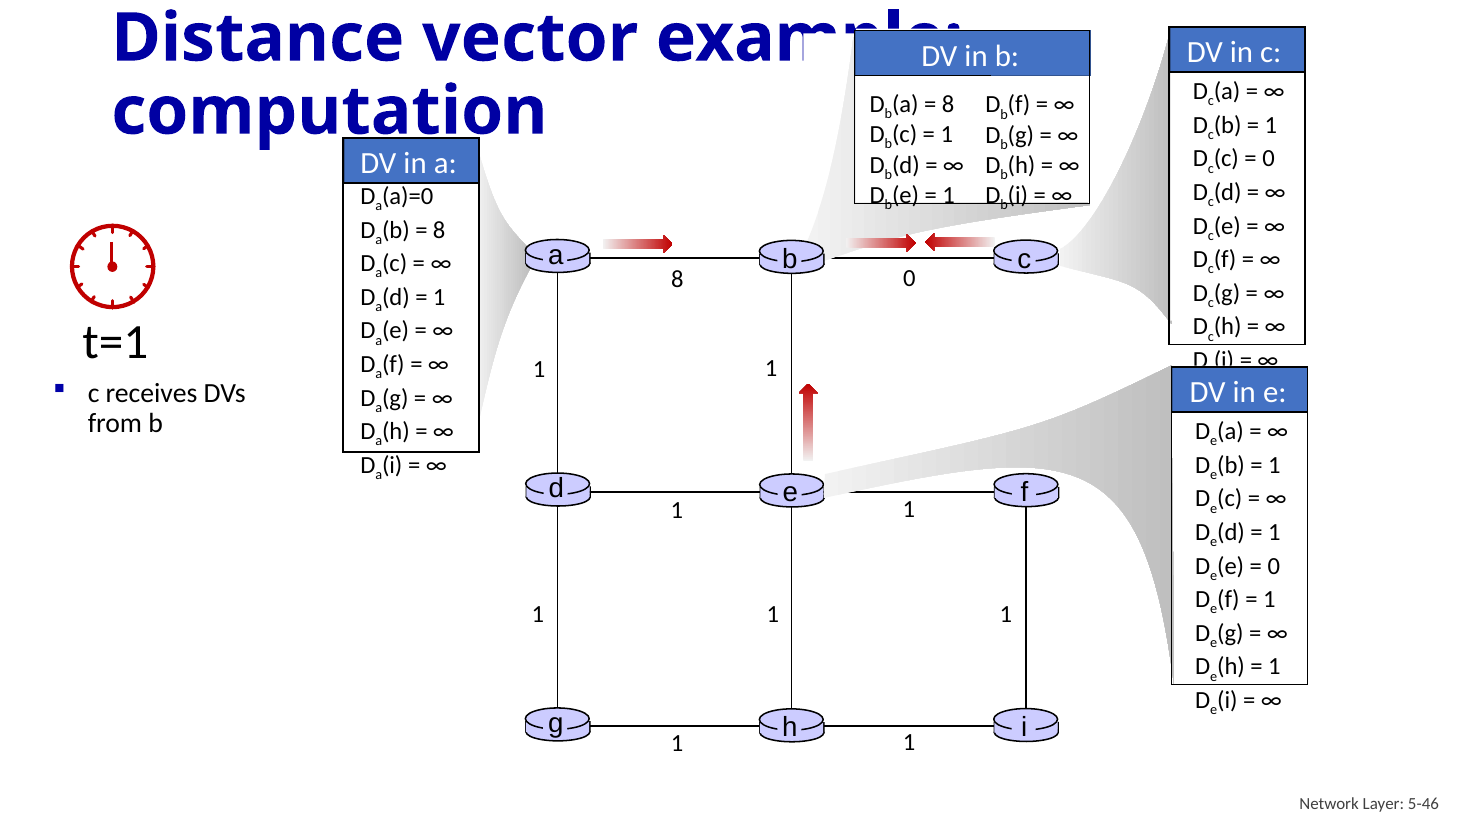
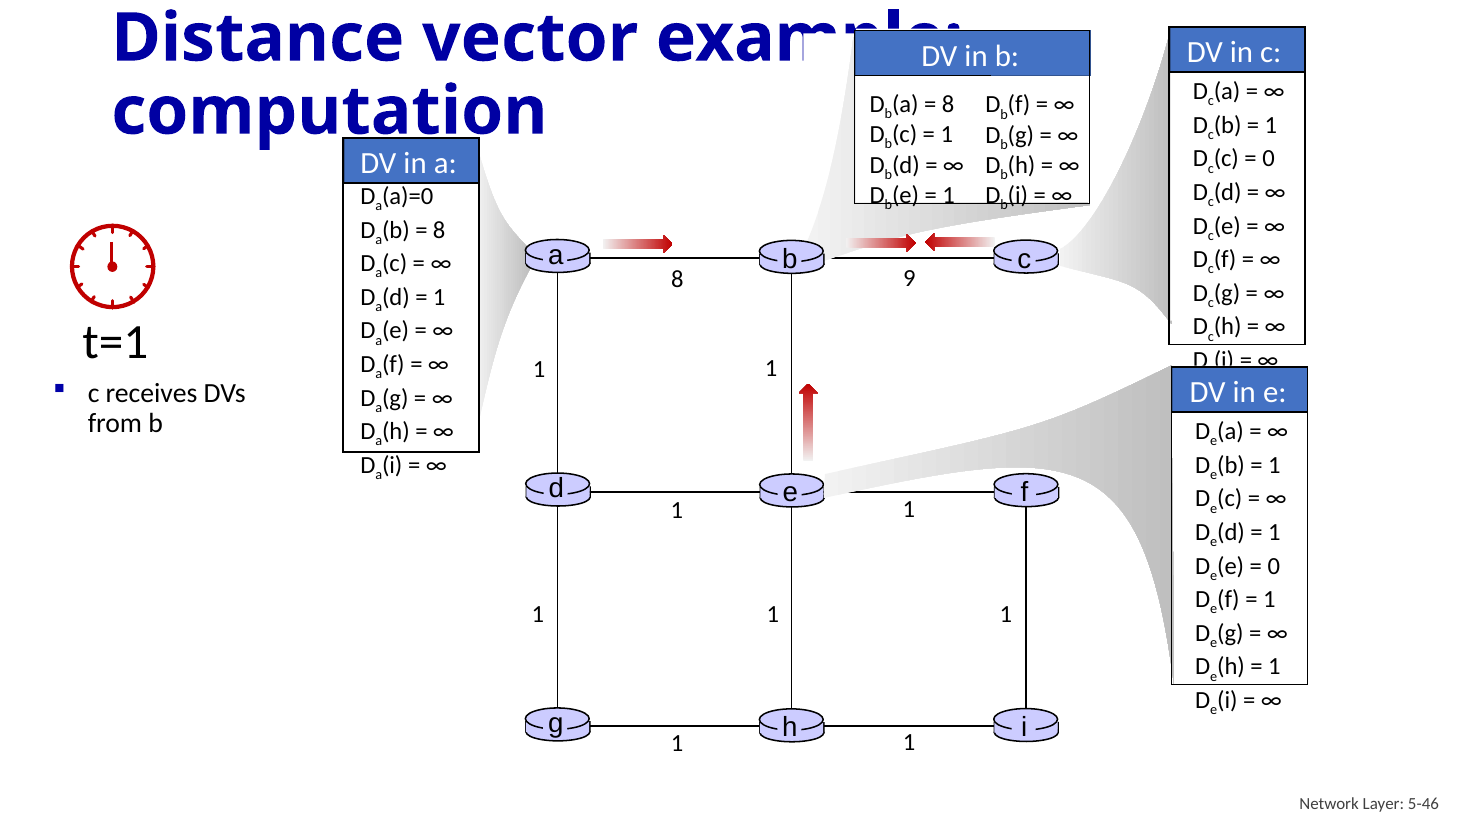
8 0: 0 -> 9 (909, 278)
